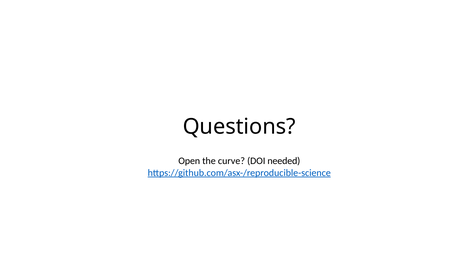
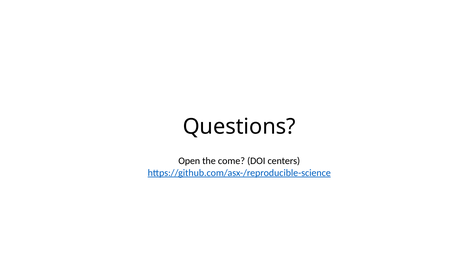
curve: curve -> come (231, 161)
needed: needed -> centers (284, 161)
